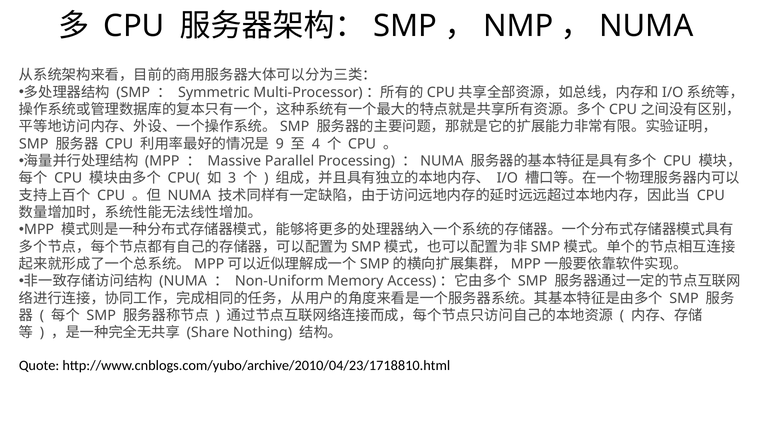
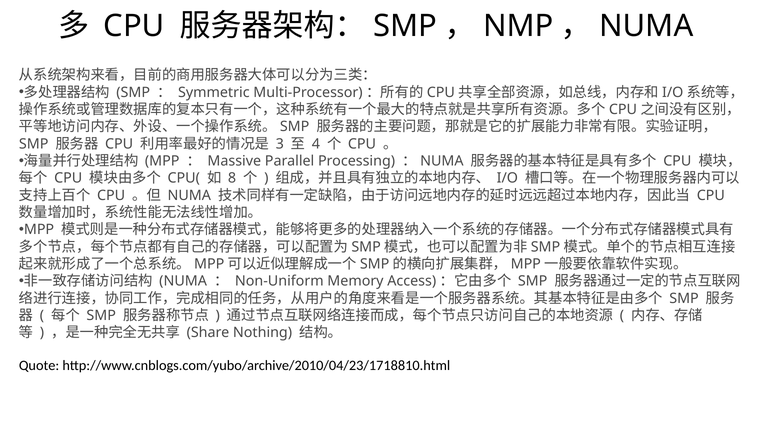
9: 9 -> 3 (280, 144)
3: 3 -> 8 (232, 178)
